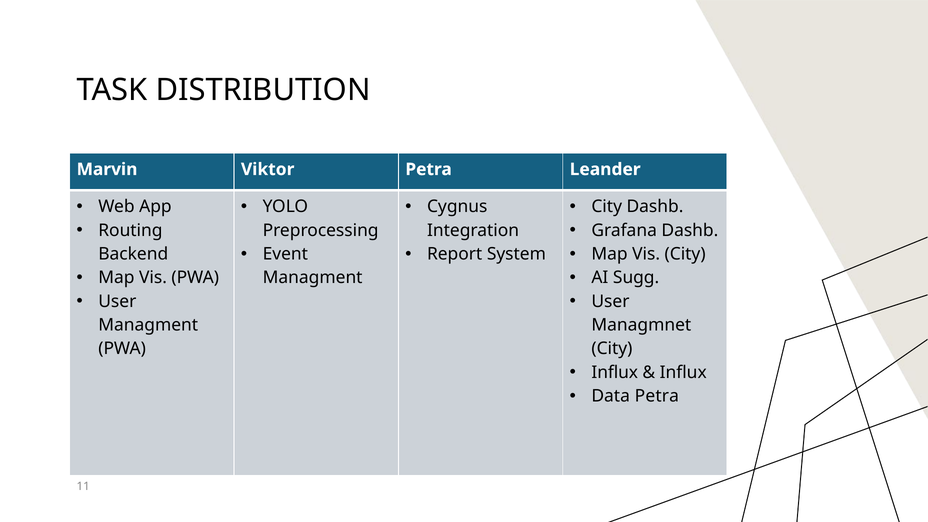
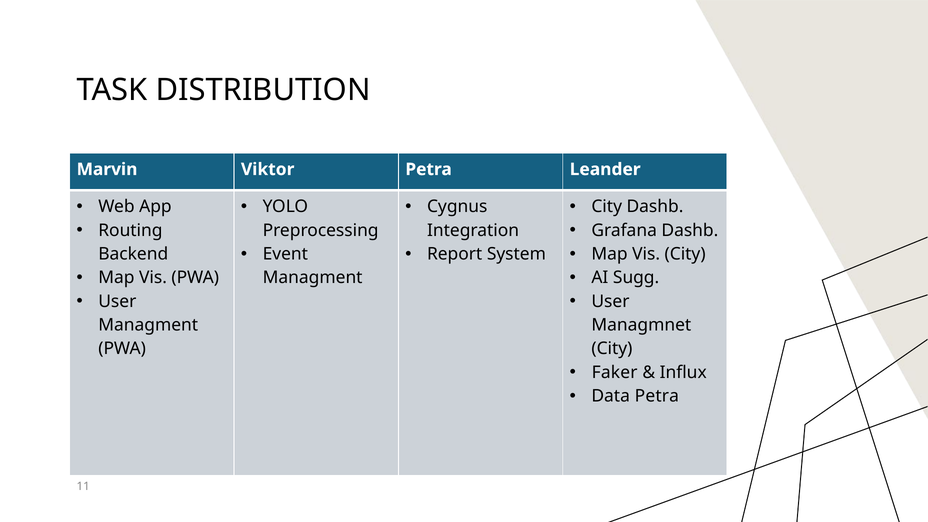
Influx: Influx -> Faker (615, 372)
